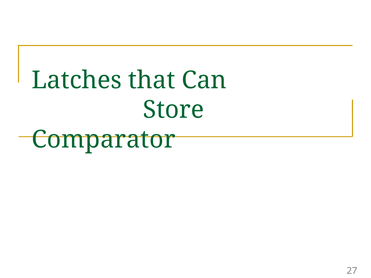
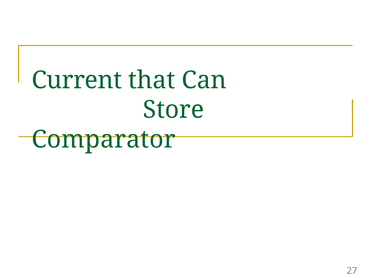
Latches: Latches -> Current (77, 80)
